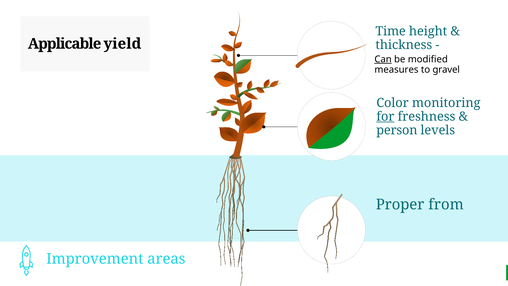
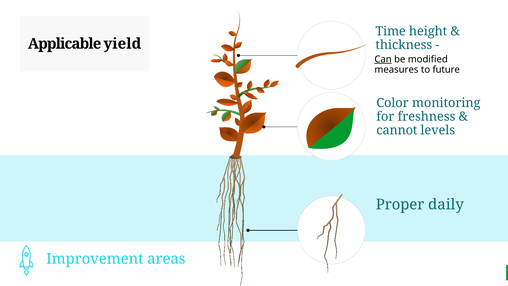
gravel: gravel -> future (446, 70)
for underline: present -> none (385, 117)
person: person -> cannot (397, 130)
from: from -> daily (446, 205)
